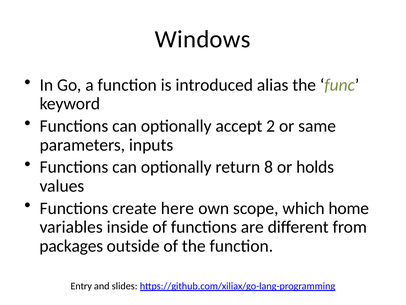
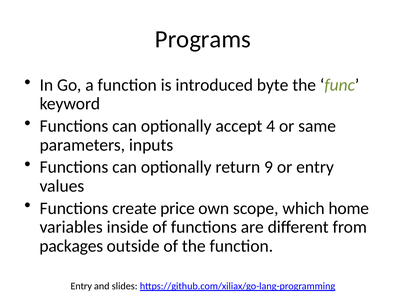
Windows: Windows -> Programs (203, 39)
alias: alias -> byte (273, 85)
2: 2 -> 4 (271, 126)
8: 8 -> 9 (269, 167)
or holds: holds -> entry (315, 167)
here: here -> price (178, 208)
